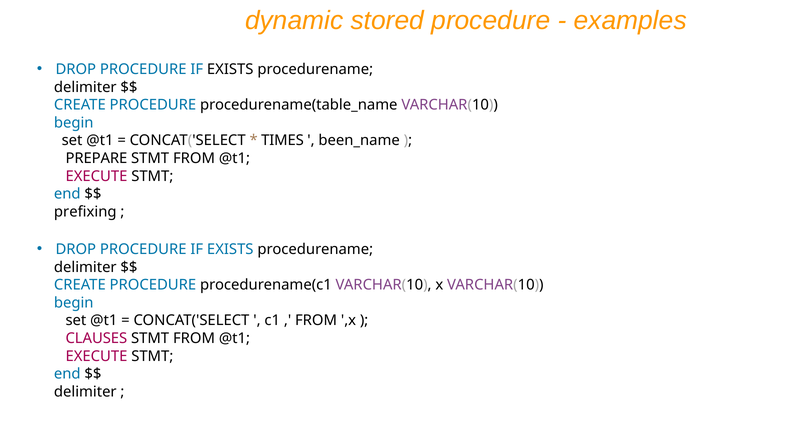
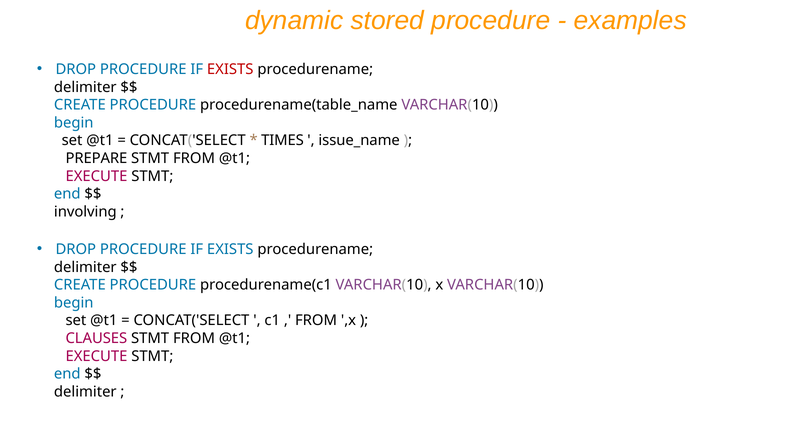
EXISTS colour: black -> red (230, 69)
been_name: been_name -> issue_name (359, 141)
prefixing: prefixing -> involving (85, 212)
